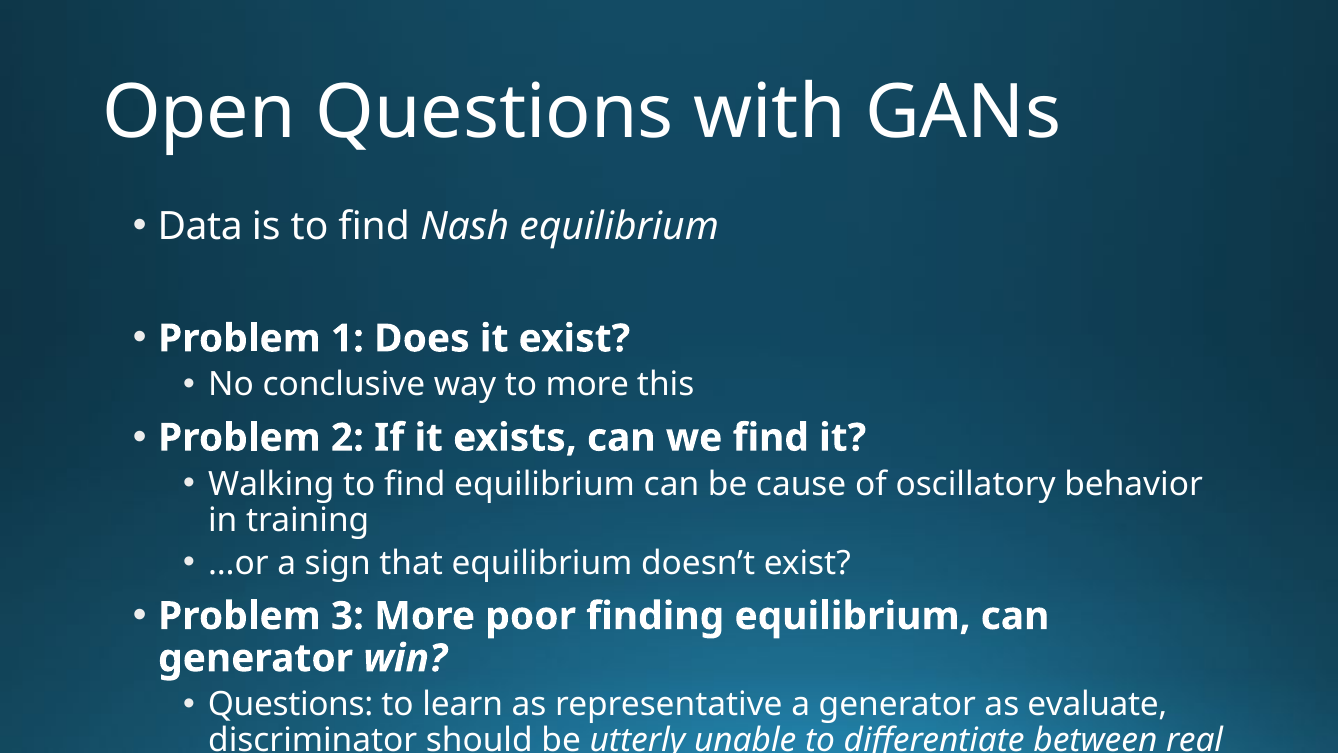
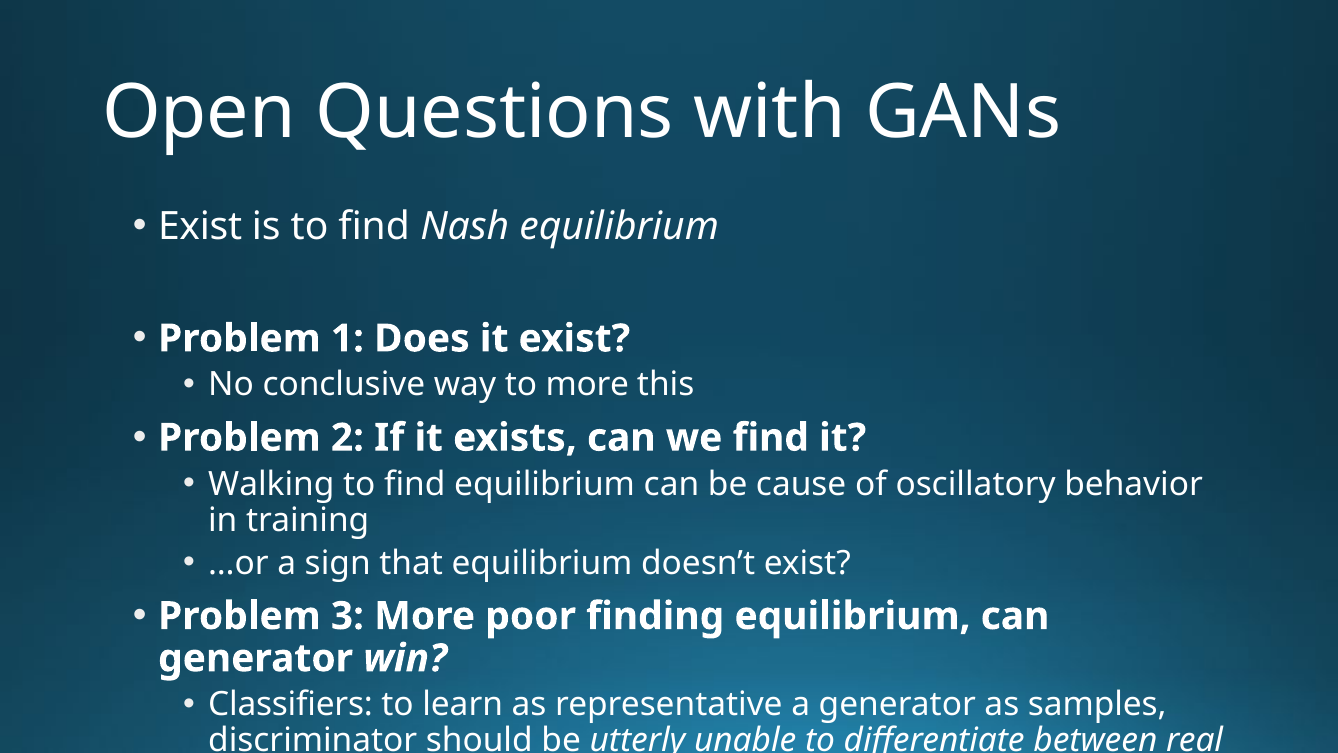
Data: Data -> Exist (200, 226)
Questions: Questions -> Classifiers (291, 704)
evaluate: evaluate -> samples (1097, 704)
